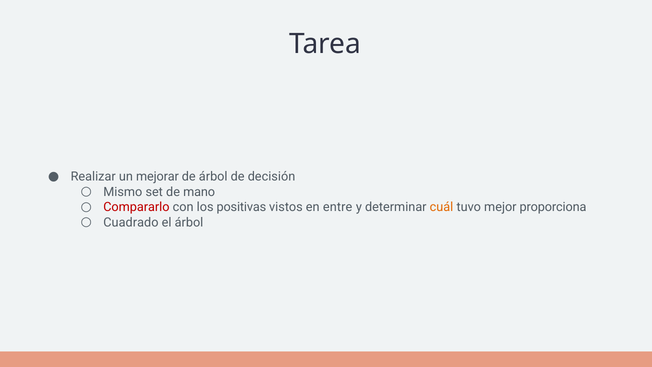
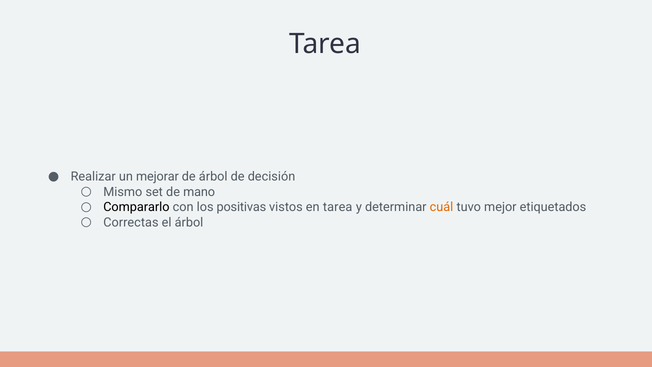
Compararlo colour: red -> black (136, 207)
en entre: entre -> tarea (338, 207)
proporciona: proporciona -> etiquetados (553, 207)
Cuadrado: Cuadrado -> Correctas (131, 222)
